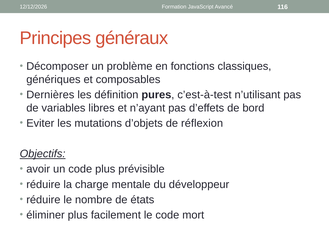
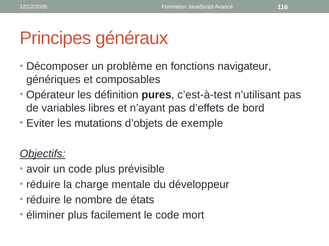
classiques: classiques -> navigateur (244, 67)
Dernières: Dernières -> Opérateur (50, 95)
réflexion: réflexion -> exemple (202, 124)
